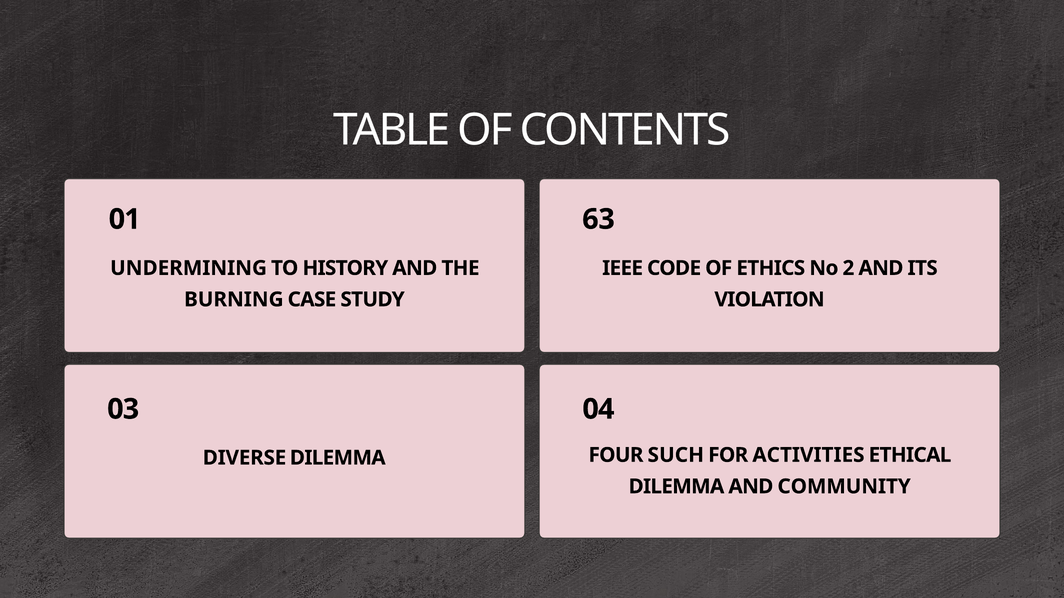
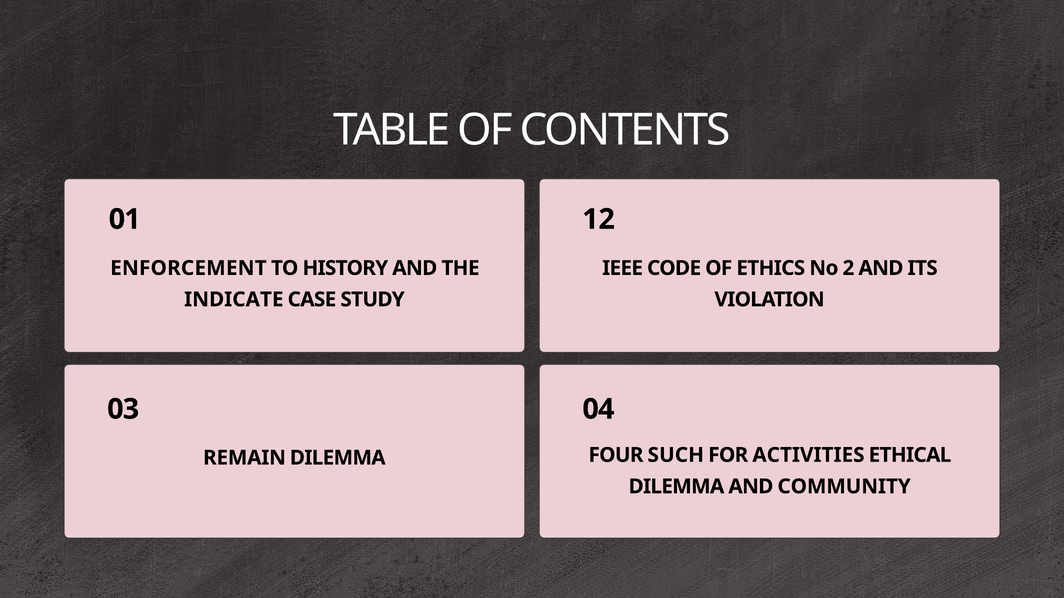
63: 63 -> 12 (599, 219)
UNDERMINING: UNDERMINING -> ENFORCEMENT (188, 268)
BURNING: BURNING -> INDICATE (234, 300)
DIVERSE: DIVERSE -> REMAIN (245, 458)
